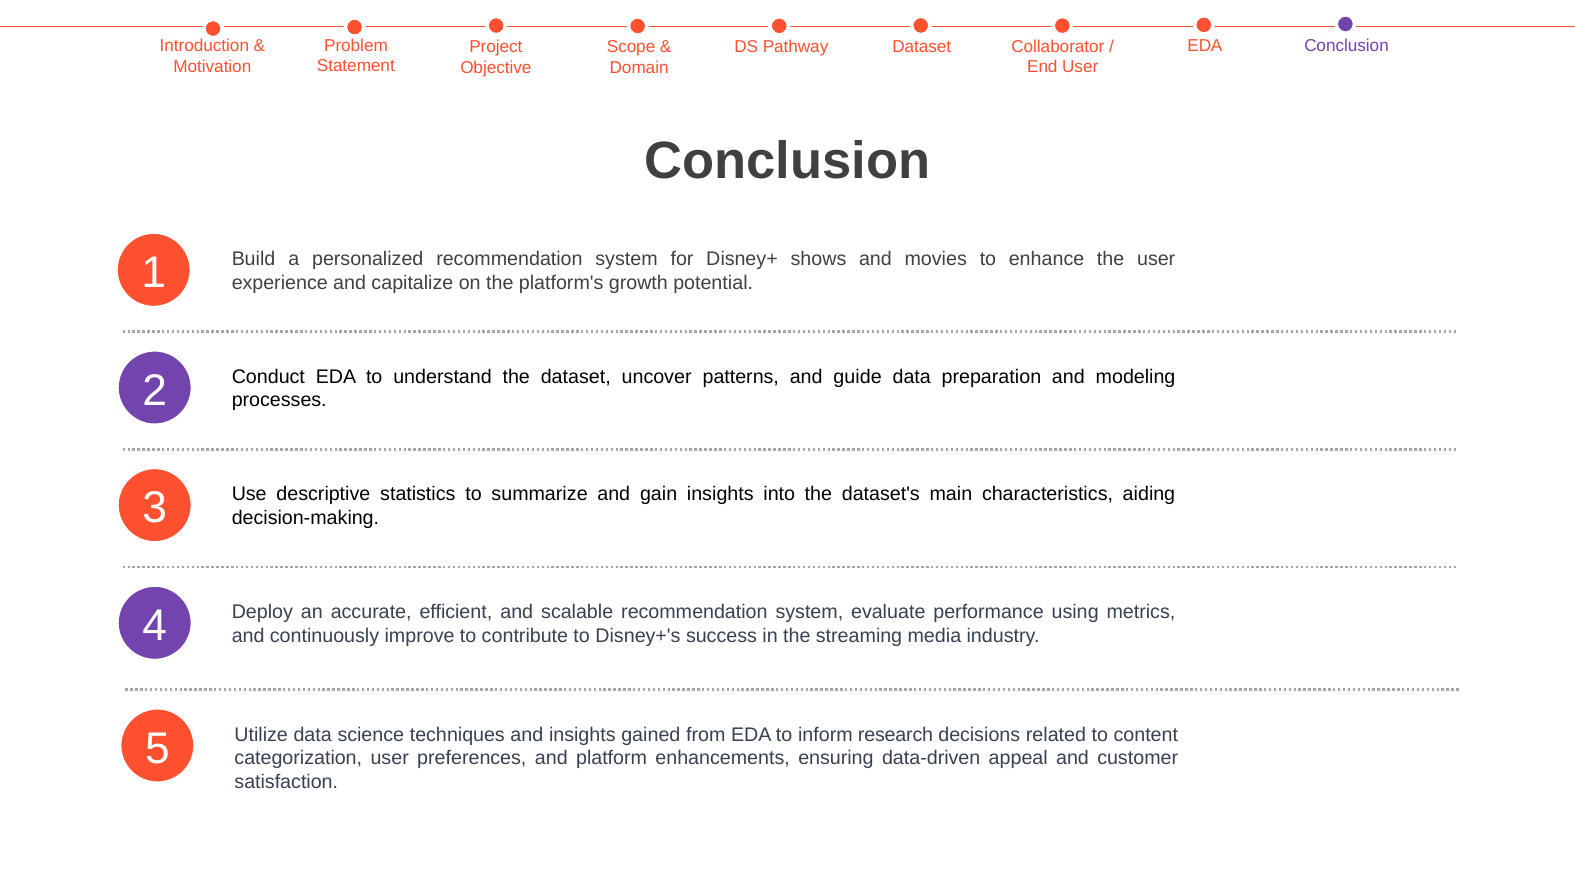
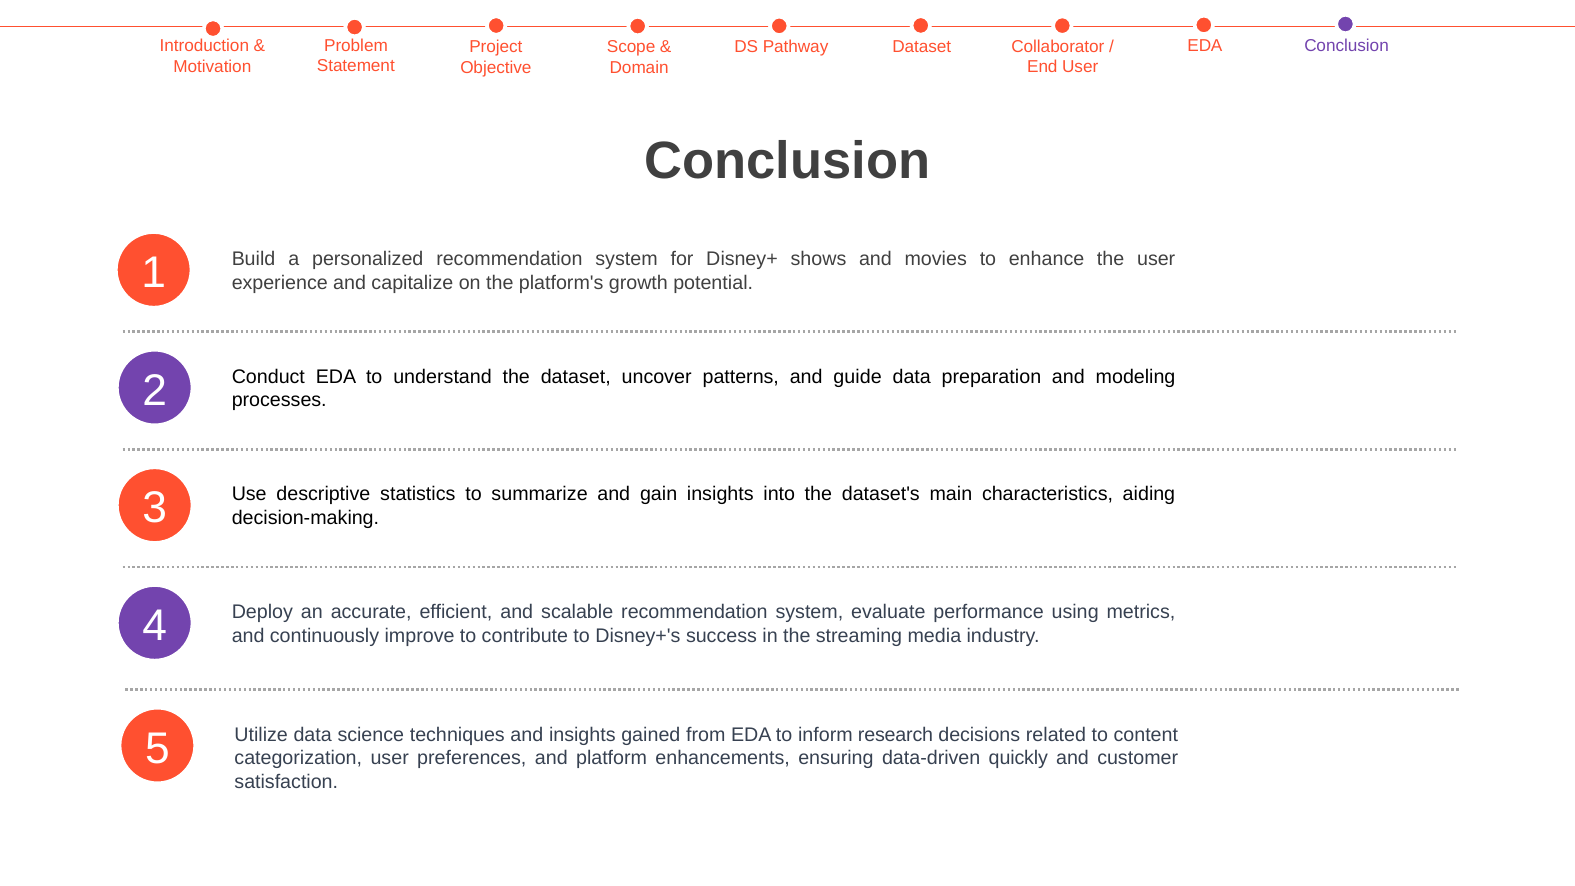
appeal: appeal -> quickly (1018, 758)
